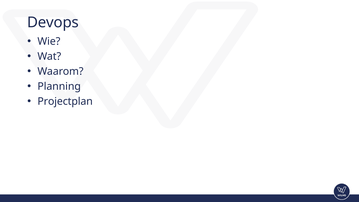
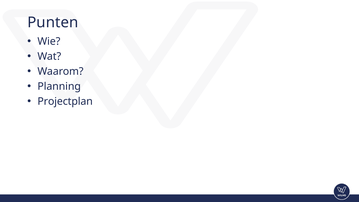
Devops: Devops -> Punten (53, 23)
